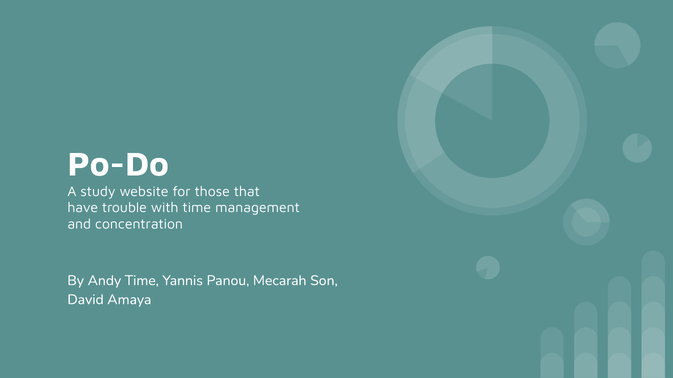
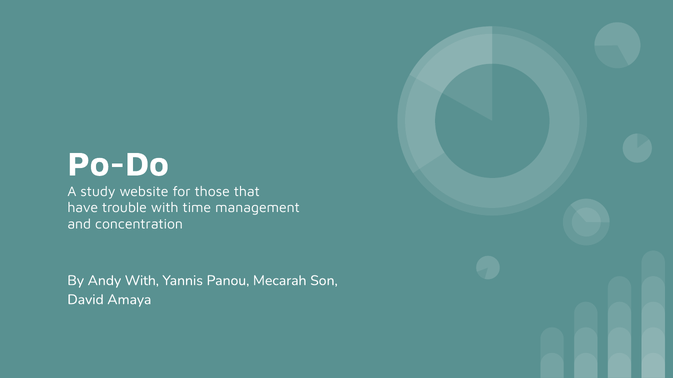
Andy Time: Time -> With (142, 281)
